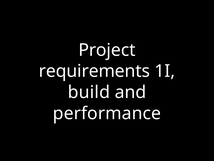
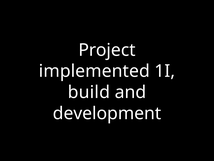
requirements: requirements -> implemented (94, 71)
performance: performance -> development (107, 113)
